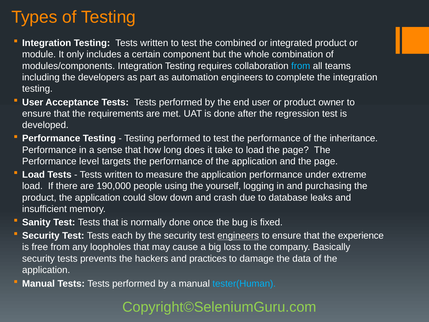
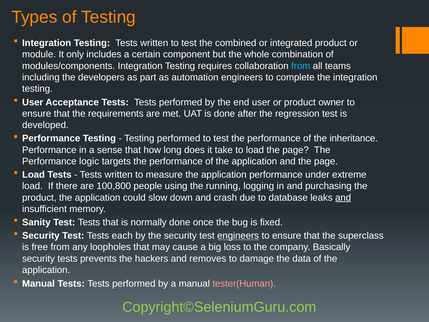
level: level -> logic (89, 161)
190,000: 190,000 -> 100,800 (114, 186)
yourself: yourself -> running (223, 186)
and underline: none -> present (343, 197)
experience: experience -> superclass (361, 236)
practices: practices -> removes (208, 258)
tester(Human colour: light blue -> pink (244, 283)
